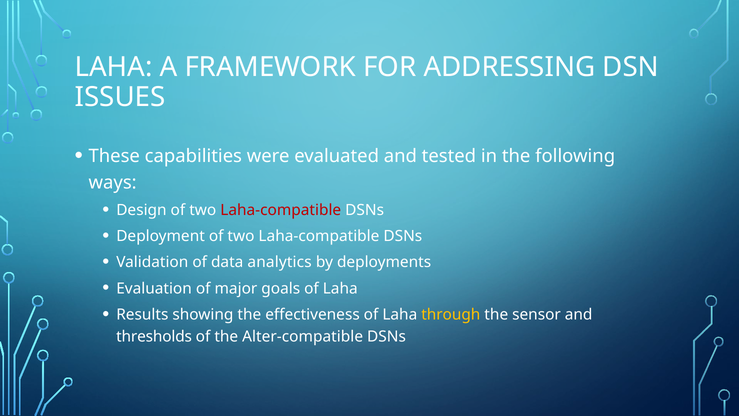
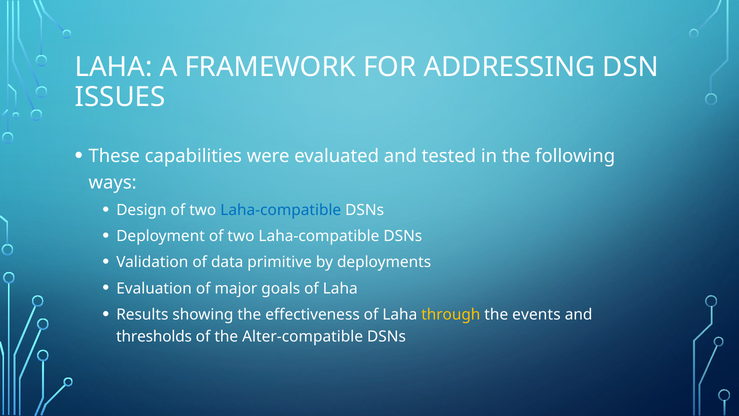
Laha-compatible colour: red -> blue (281, 210)
analytics: analytics -> primitive (280, 262)
sensor: sensor -> events (536, 314)
